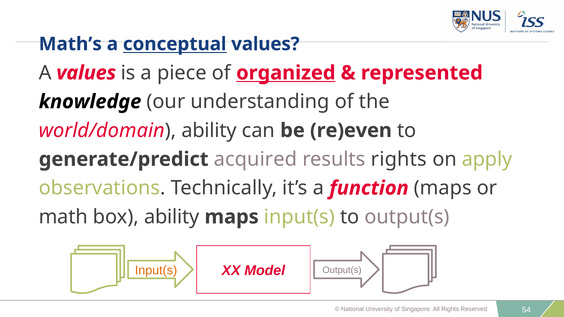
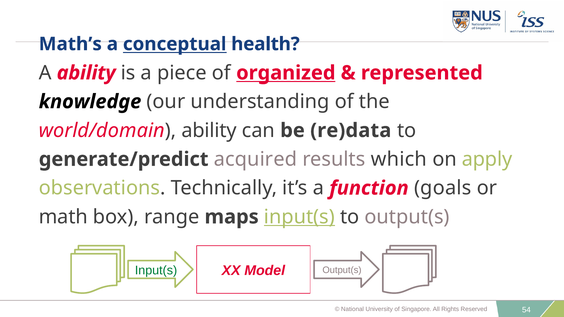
conceptual values: values -> health (265, 44)
A values: values -> ability (86, 73)
re)even: re)even -> re)data (351, 131)
results rights: rights -> which (399, 159)
function maps: maps -> goals (443, 188)
box ability: ability -> range (172, 217)
input(s underline: none -> present (299, 217)
Input(s colour: orange -> green (156, 271)
